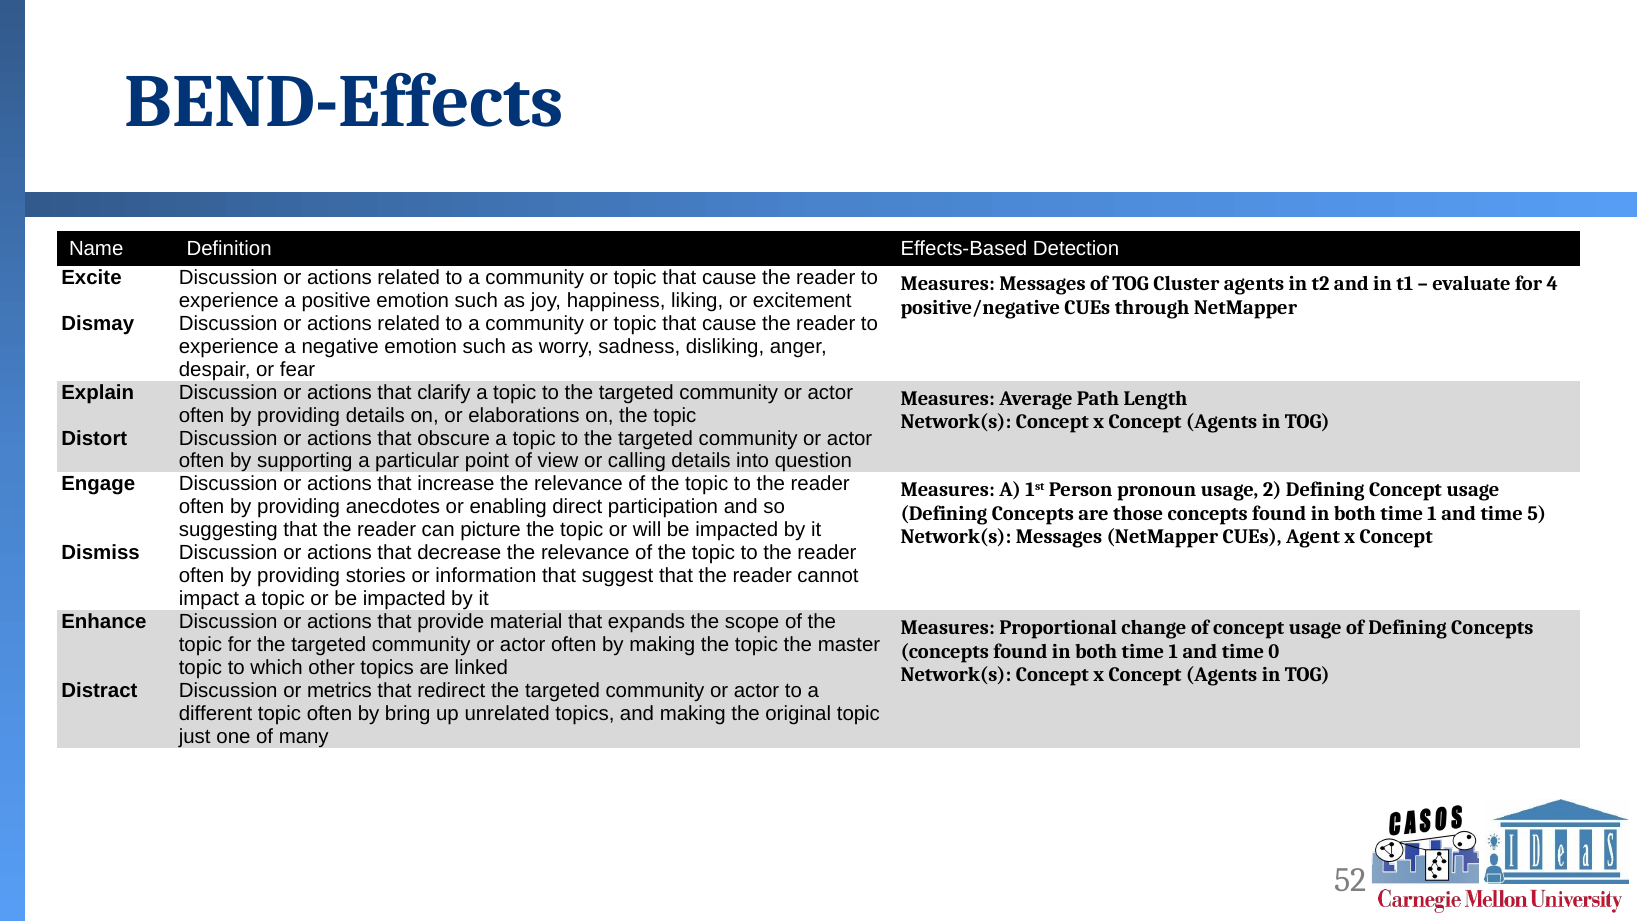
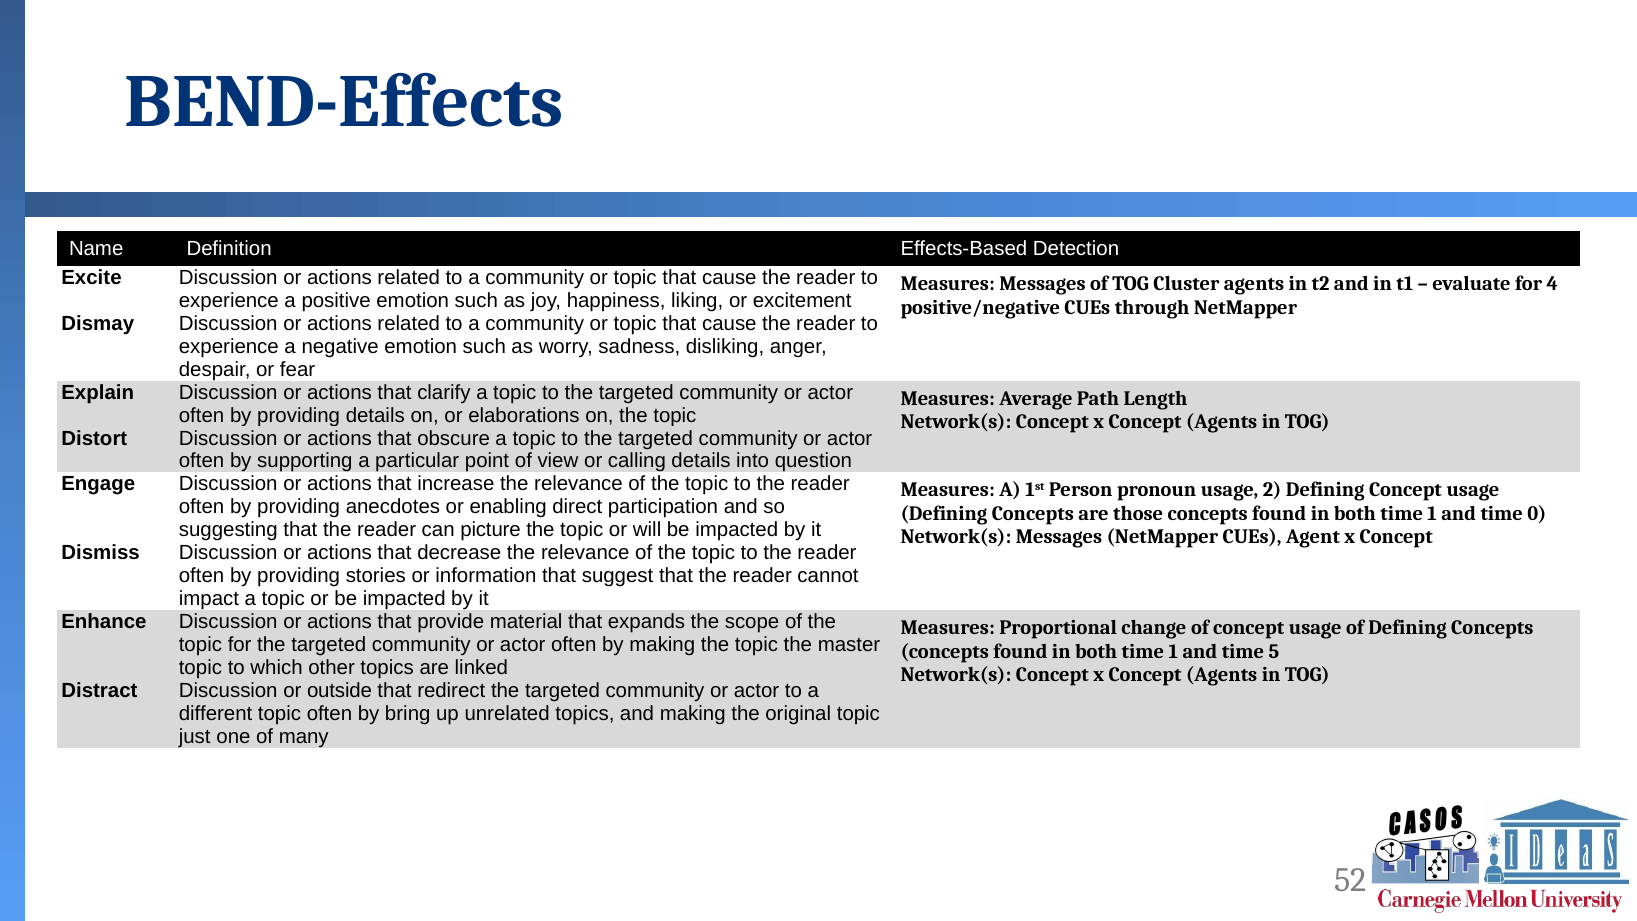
5: 5 -> 0 (1537, 514)
0: 0 -> 5 (1274, 651)
metrics: metrics -> outside (339, 690)
